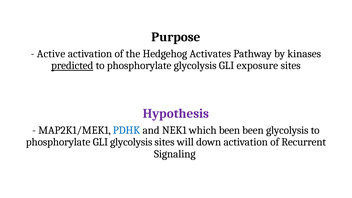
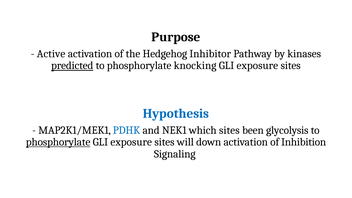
Activates: Activates -> Inhibitor (210, 54)
phosphorylate glycolysis: glycolysis -> knocking (195, 66)
Hypothesis colour: purple -> blue (176, 113)
which been: been -> sites (229, 130)
phosphorylate underline: none -> present (58, 142)
glycolysis: glycolysis -> exposure (131, 142)
Recurrent: Recurrent -> Inhibition (304, 142)
